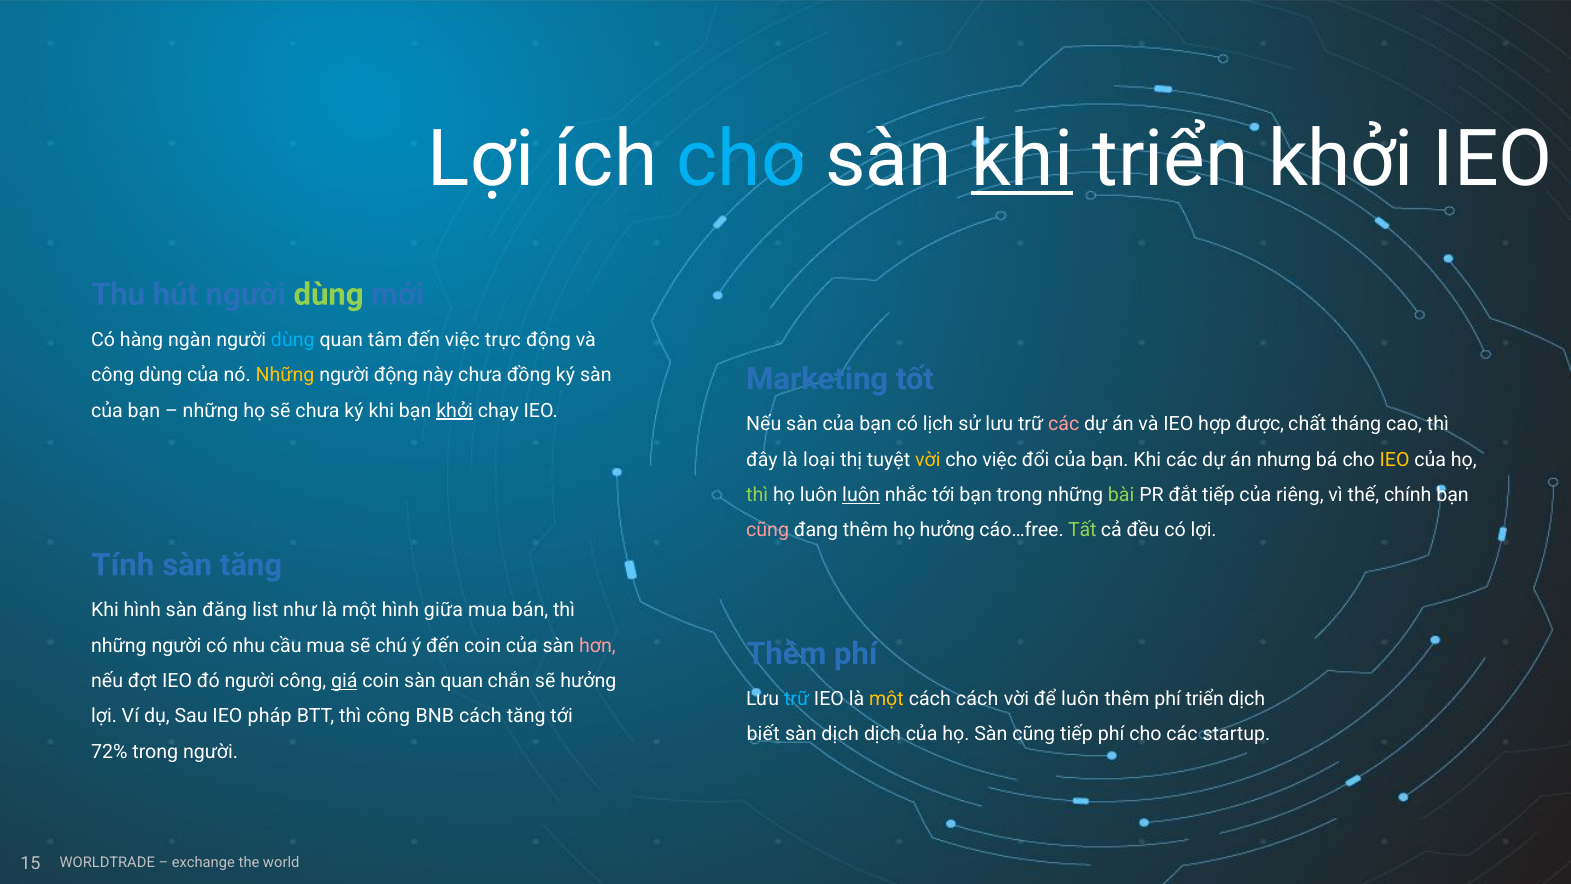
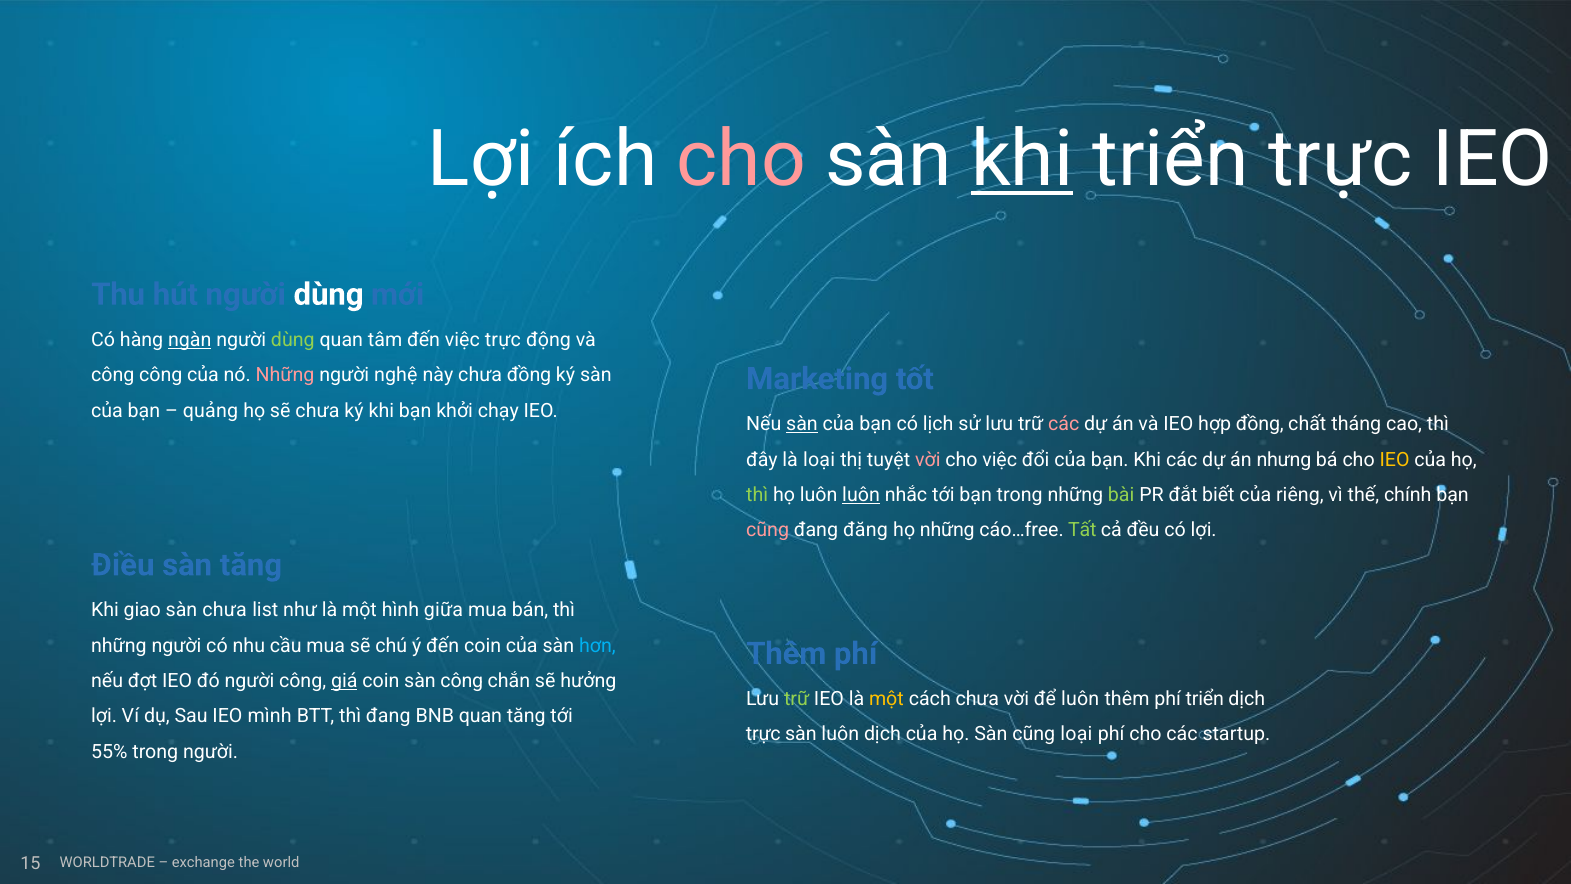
cho colour: light blue -> pink (741, 159)
triển khởi: khởi -> trực (1341, 159)
dùng colour: light green -> white (328, 294)
ngàn underline: none -> present (190, 340)
dùng colour: light blue -> light green (293, 340)
công dùng: dùng -> công (161, 375)
Những colour: yellow -> pink (285, 375)
người động: động -> nghệ (396, 375)
những: những -> quảng (210, 411)
khởi underline: present -> none (455, 411)
sàn underline: none -> present (802, 424)
hợp được: được -> đồng (1260, 424)
vời colour: yellow -> pink (928, 460)
đắt tiếp: tiếp -> biết (1218, 495)
đang thêm: thêm -> đăng (865, 530)
họ hưởng: hưởng -> những (947, 530)
Tính: Tính -> Điều (123, 565)
Khi hình: hình -> giao (142, 610)
sàn đăng: đăng -> chưa (225, 610)
hơn colour: pink -> light blue (597, 646)
sàn quan: quan -> công (462, 681)
trữ colour: light blue -> light green (797, 699)
cách cách: cách -> chưa (977, 699)
pháp: pháp -> mình (270, 716)
thì công: công -> đang (388, 716)
BNB cách: cách -> quan (480, 716)
biết: biết -> trực (763, 734)
sàn dịch: dịch -> luôn (840, 734)
cũng tiếp: tiếp -> loại (1076, 734)
72%: 72% -> 55% (109, 752)
